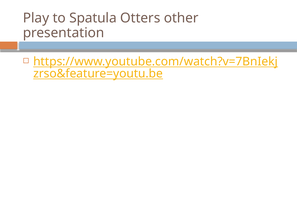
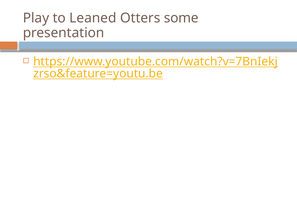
Spatula: Spatula -> Leaned (93, 18)
other: other -> some (181, 18)
